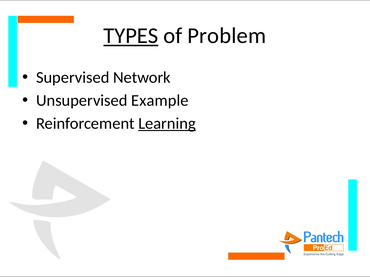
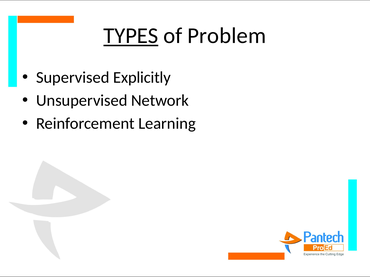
Network: Network -> Explicitly (142, 78)
Example: Example -> Network (160, 101)
Learning underline: present -> none (167, 124)
